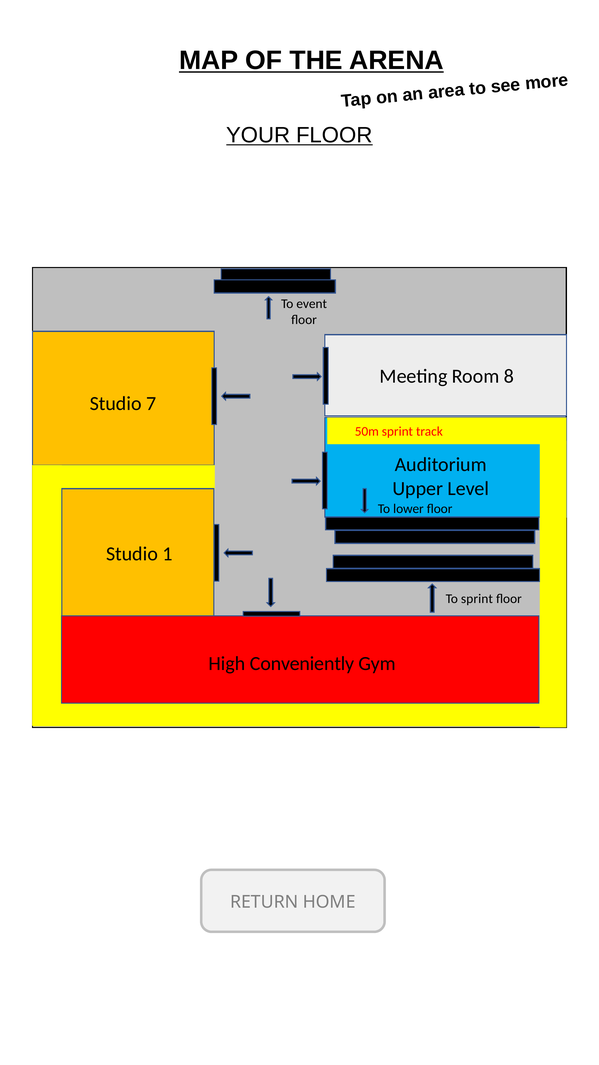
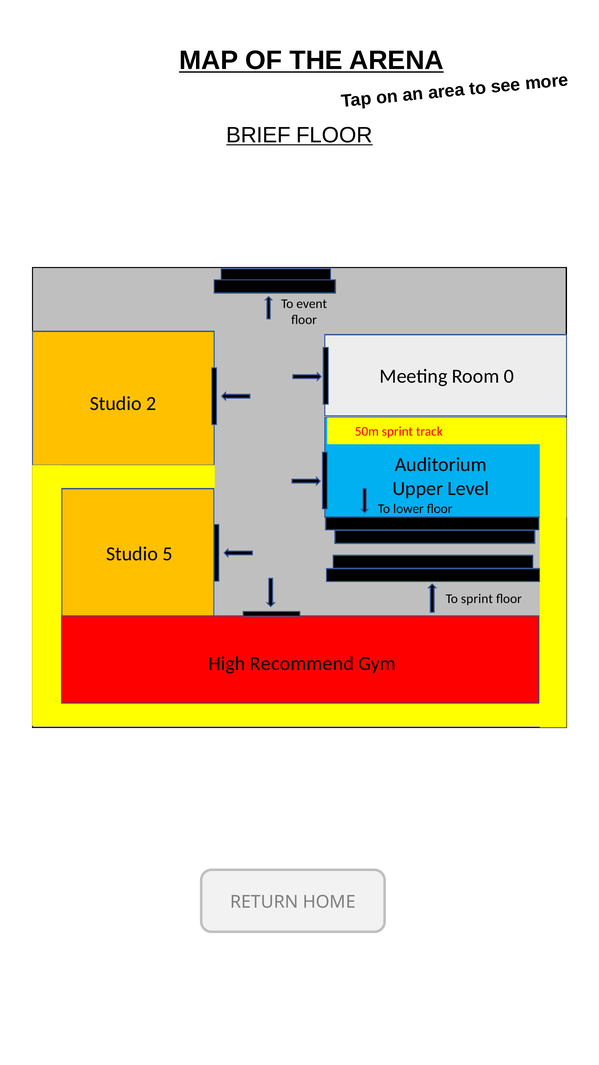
YOUR: YOUR -> BRIEF (258, 135)
8: 8 -> 0 (509, 376)
7: 7 -> 2 (151, 403)
1: 1 -> 5 (167, 554)
Conveniently: Conveniently -> Recommend (302, 663)
